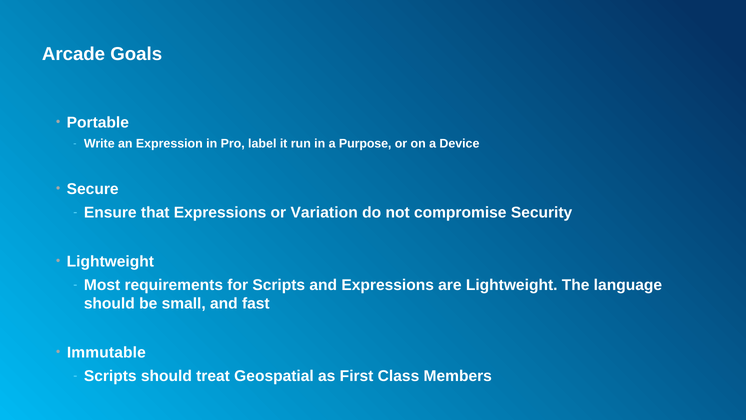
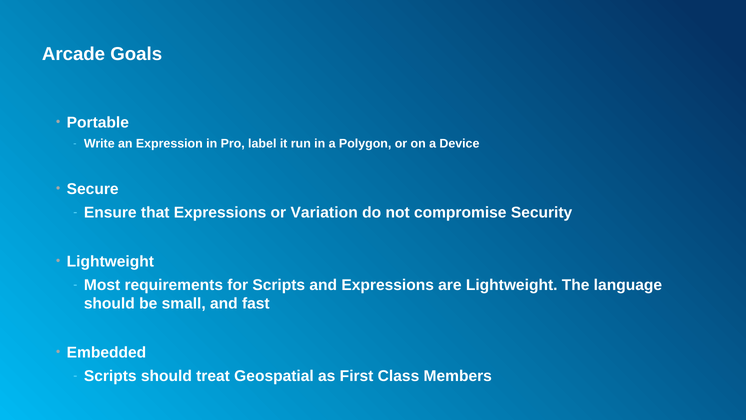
Purpose: Purpose -> Polygon (365, 144)
Immutable: Immutable -> Embedded (106, 352)
